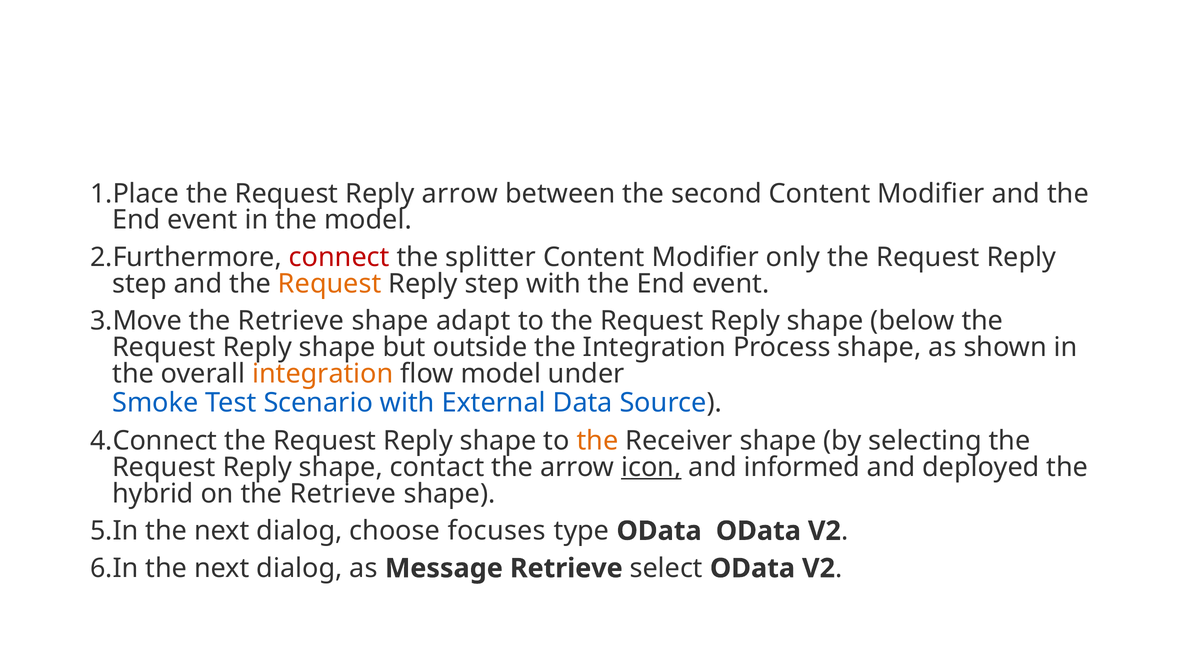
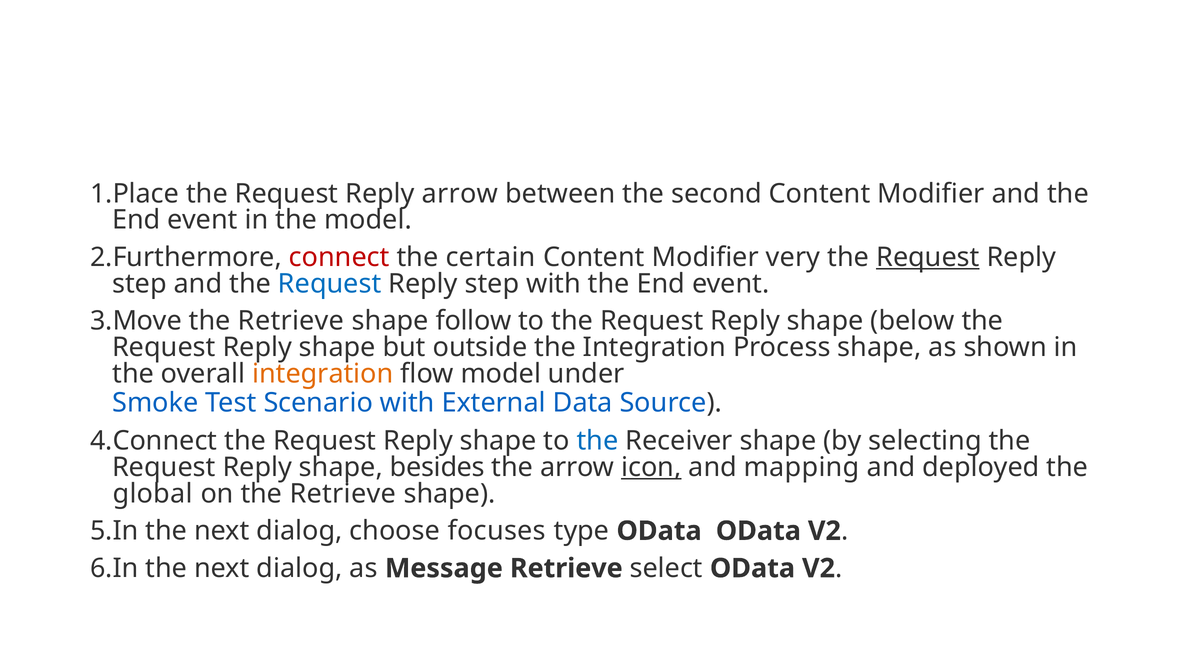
splitter: splitter -> certain (491, 257)
only: only -> very (793, 257)
Request underline: none -> present (928, 257)
Request colour: orange -> blue (330, 284)
adapt: adapt -> follow (474, 321)
the colour: orange -> blue (597, 441)
contact: contact -> besides (437, 467)
informed: informed -> mapping (802, 467)
hybrid: hybrid -> global (153, 493)
